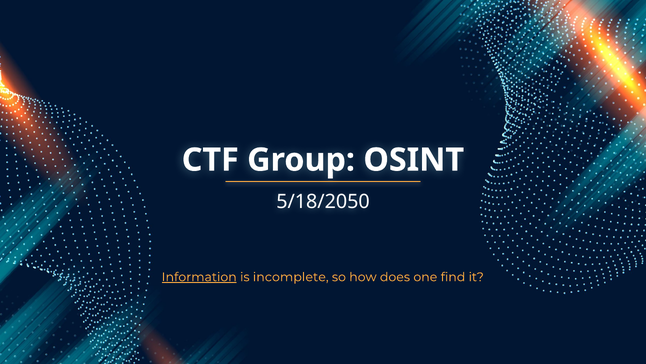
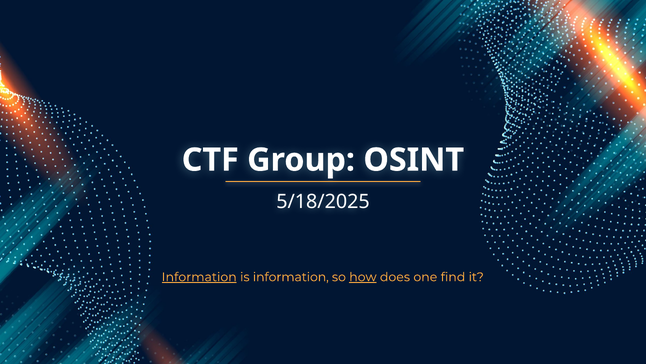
5/18/2050: 5/18/2050 -> 5/18/2025 (323, 201)
is incomplete: incomplete -> information (291, 277)
how underline: none -> present (363, 277)
